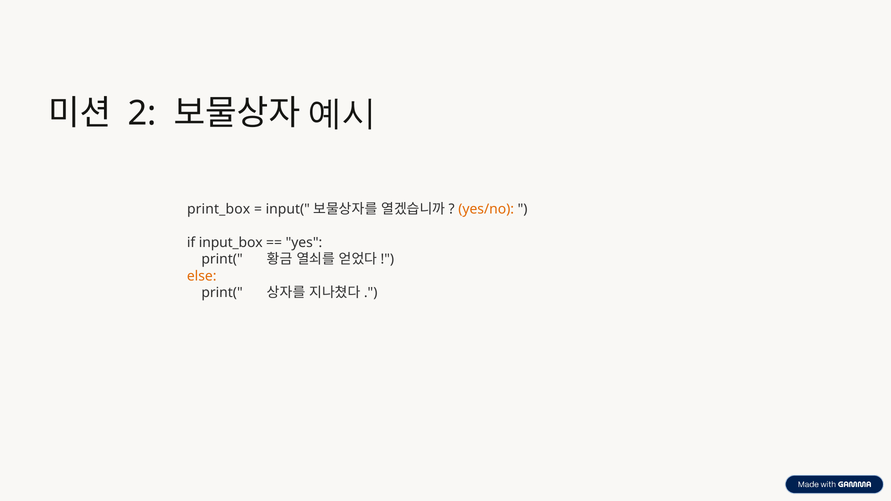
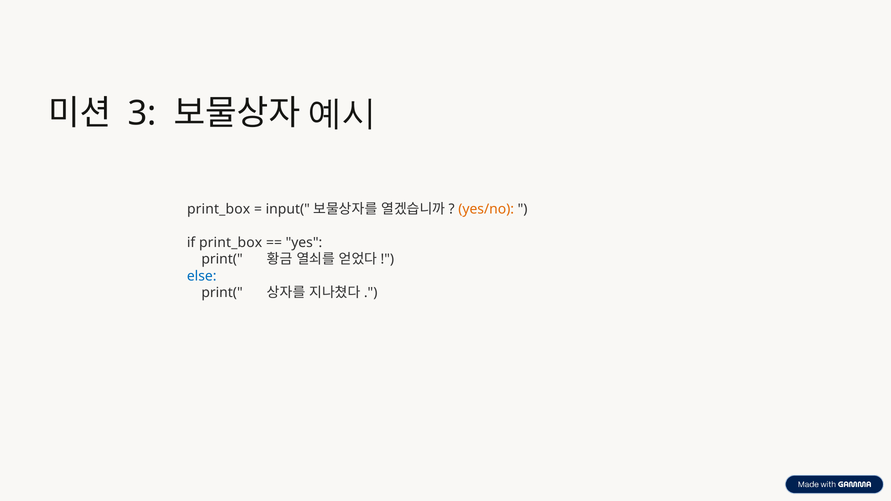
2: 2 -> 3 (142, 114)
if input_box: input_box -> print_box (231, 243)
else colour: orange -> blue (202, 276)
